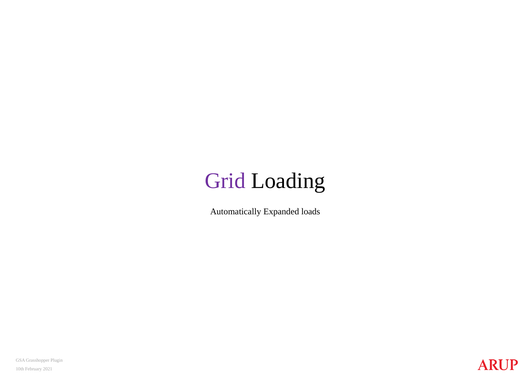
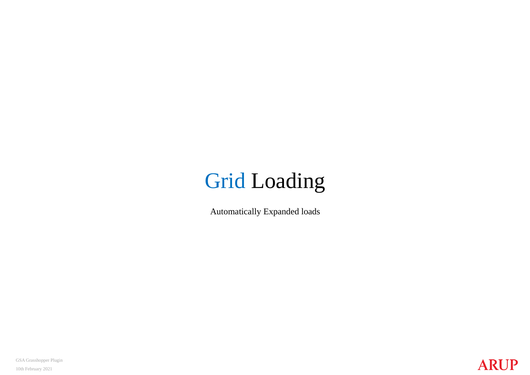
Grid colour: purple -> blue (225, 181)
